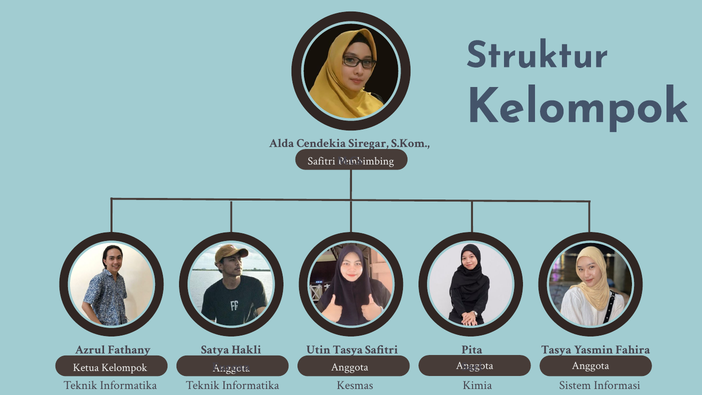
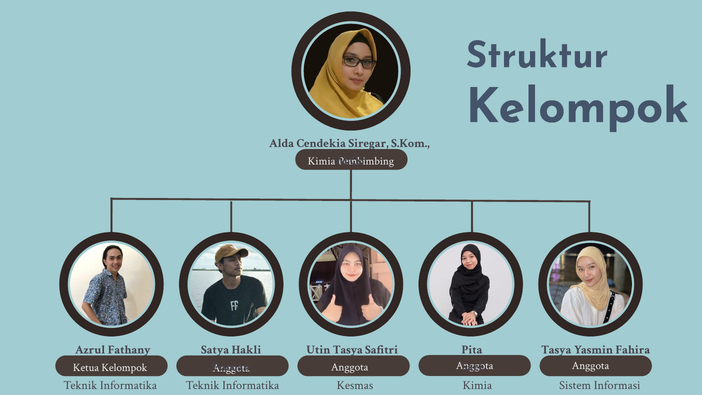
Safitri: Safitri -> Kimia (322, 161)
